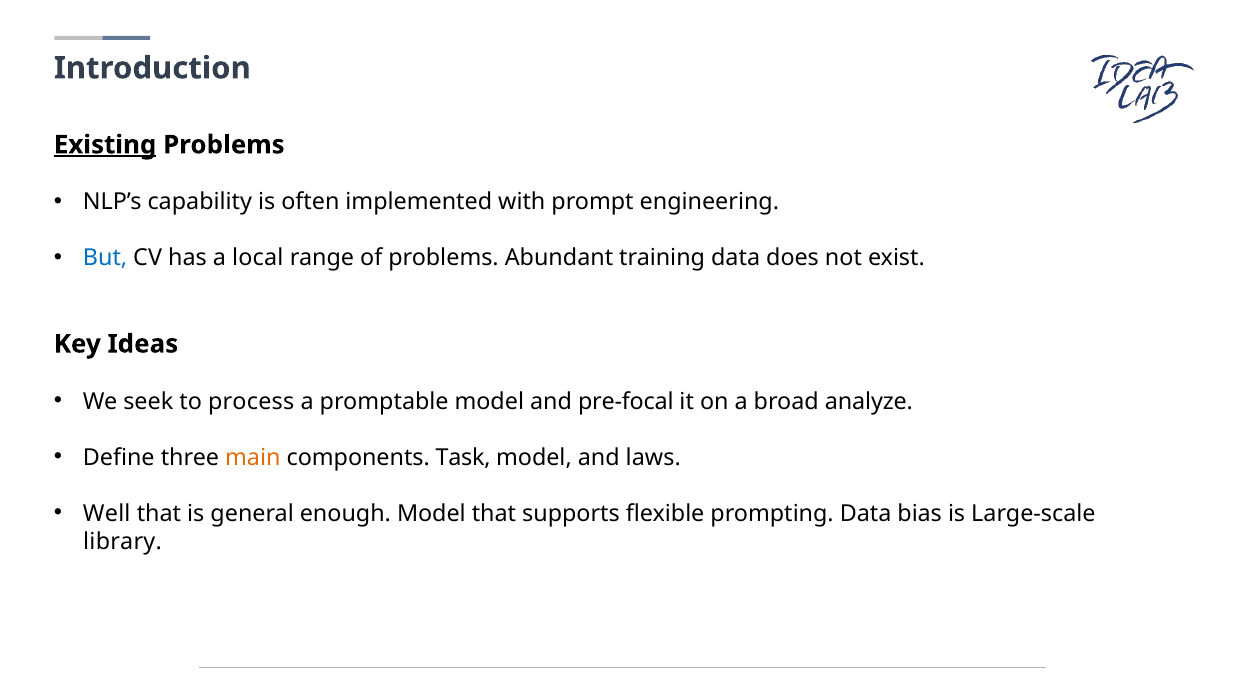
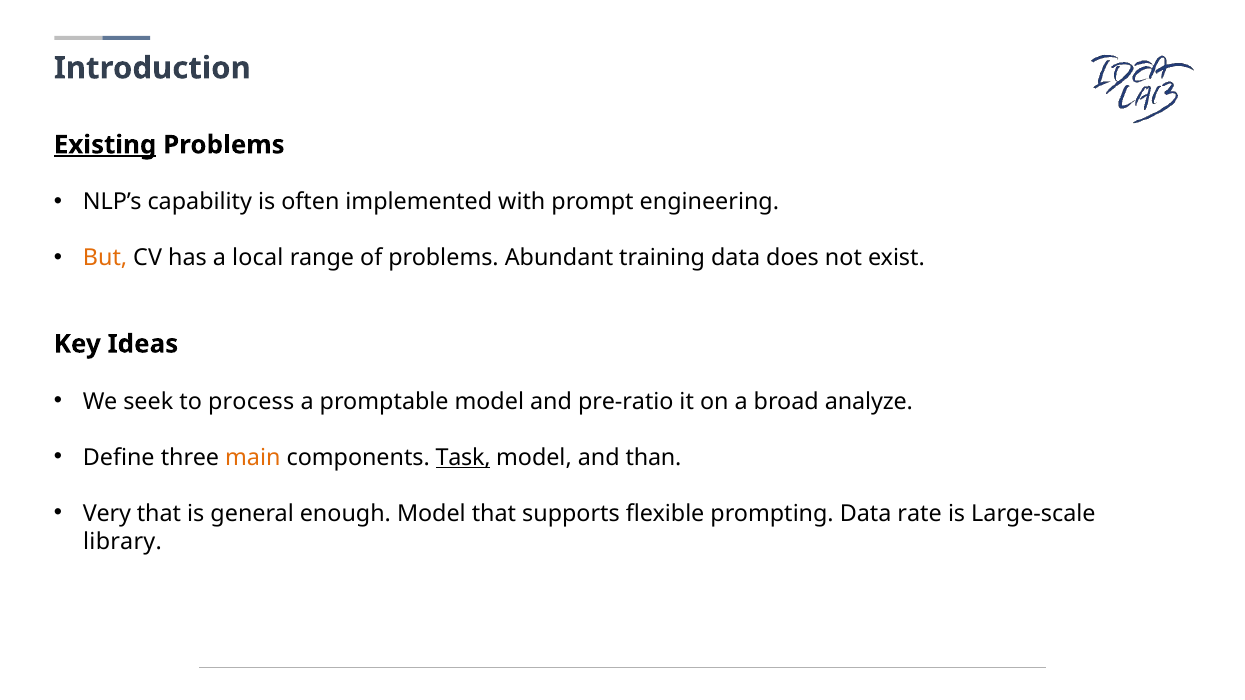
But colour: blue -> orange (105, 258)
pre-focal: pre-focal -> pre-ratio (626, 402)
Task underline: none -> present (463, 458)
laws: laws -> than (653, 458)
Well: Well -> Very (107, 514)
bias: bias -> rate (920, 514)
